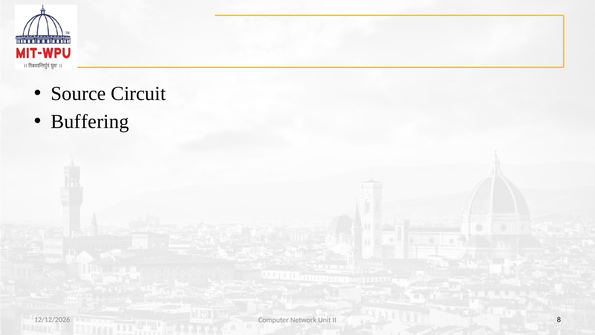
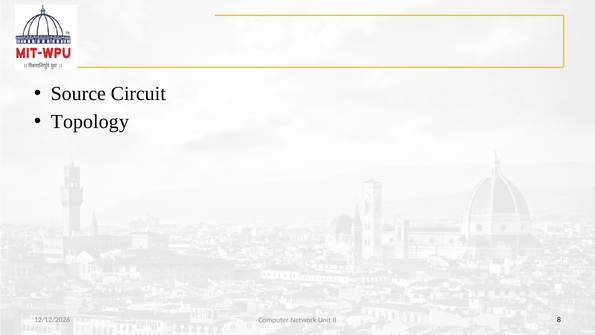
Buffering: Buffering -> Topology (90, 121)
